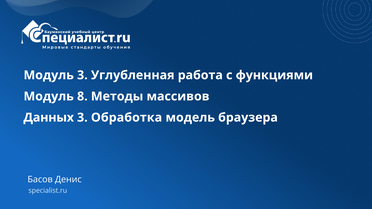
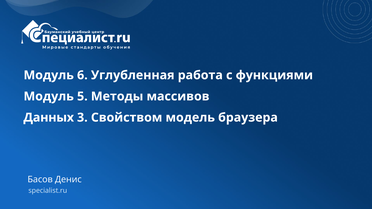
Модуль 3: 3 -> 6 (82, 75)
8: 8 -> 5 (82, 96)
Обработка: Обработка -> Свойством (127, 118)
